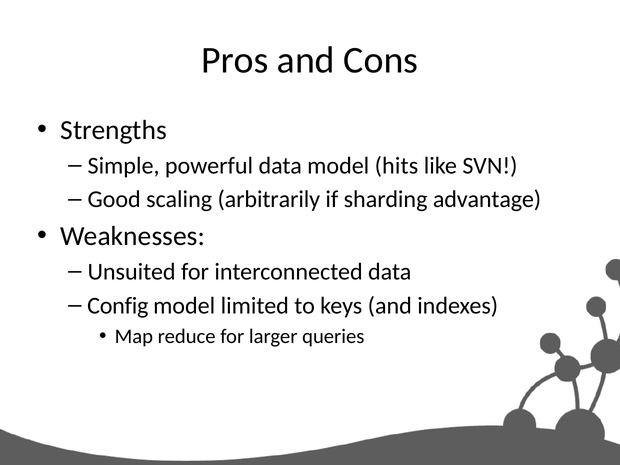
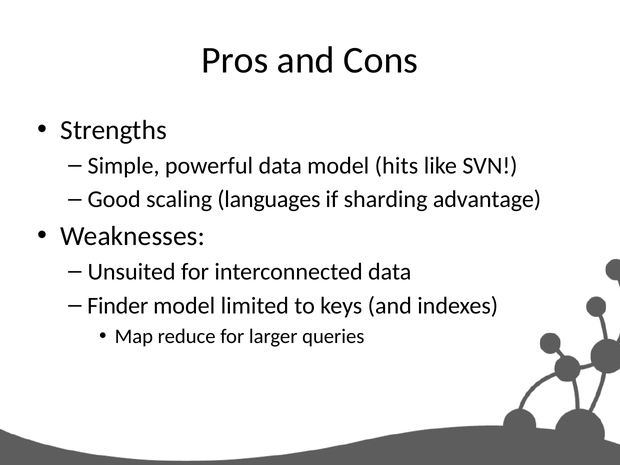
arbitrarily: arbitrarily -> languages (269, 199)
Config: Config -> Finder (118, 306)
